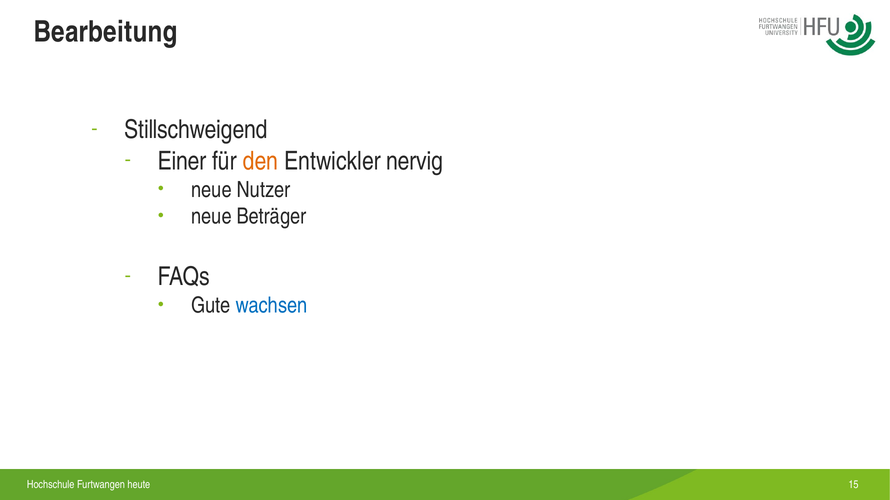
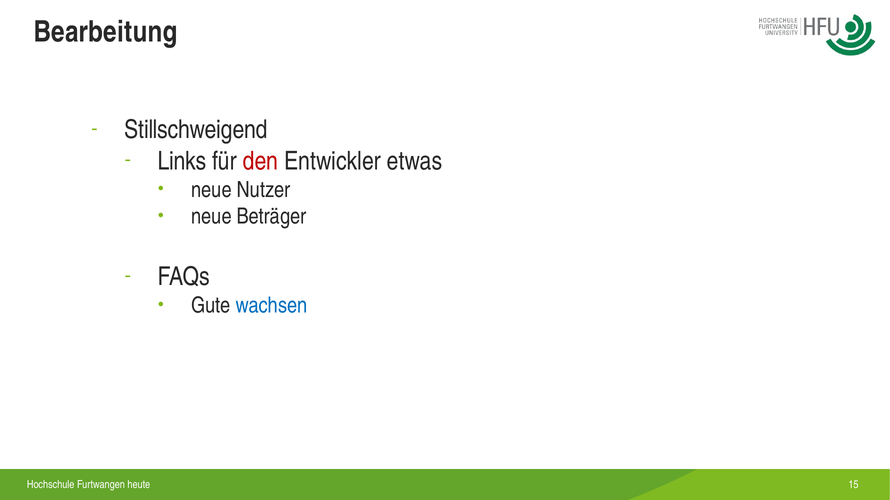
Einer: Einer -> Links (182, 161)
den colour: orange -> red (261, 161)
nervig: nervig -> etwas (415, 161)
